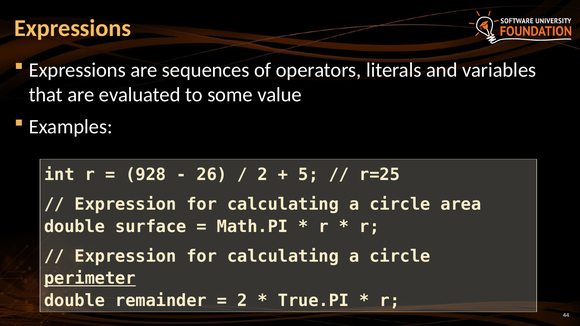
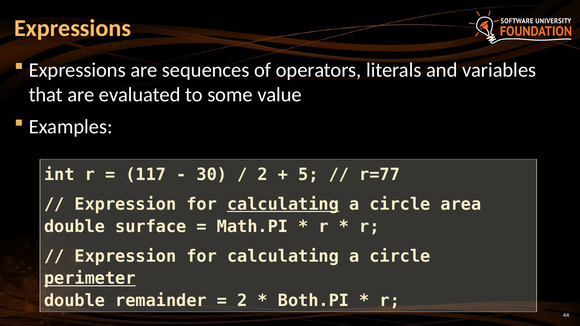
928: 928 -> 117 (146, 175)
26: 26 -> 30 (212, 175)
r=25: r=25 -> r=77 (380, 175)
calculating underline: none -> present (283, 204)
True.PI: True.PI -> Both.PI (314, 301)
